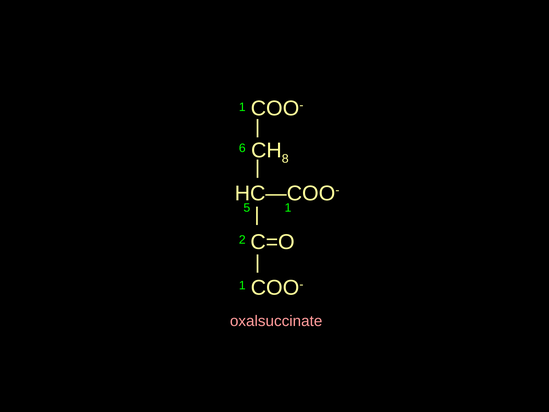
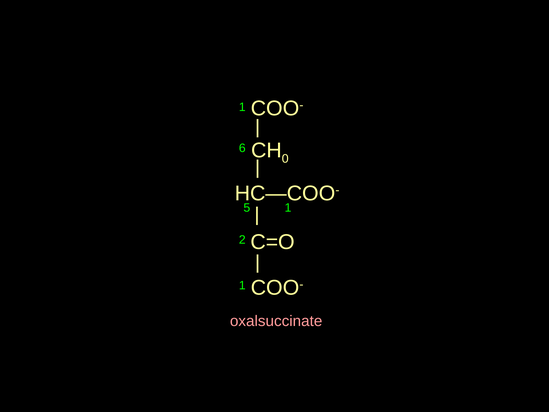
8: 8 -> 0 (285, 159)
